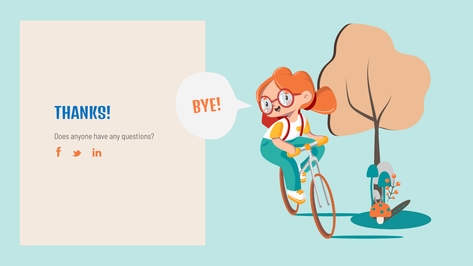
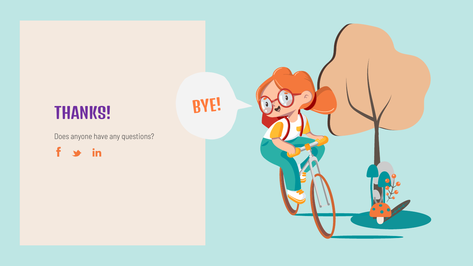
THANKS colour: blue -> purple (83, 114)
